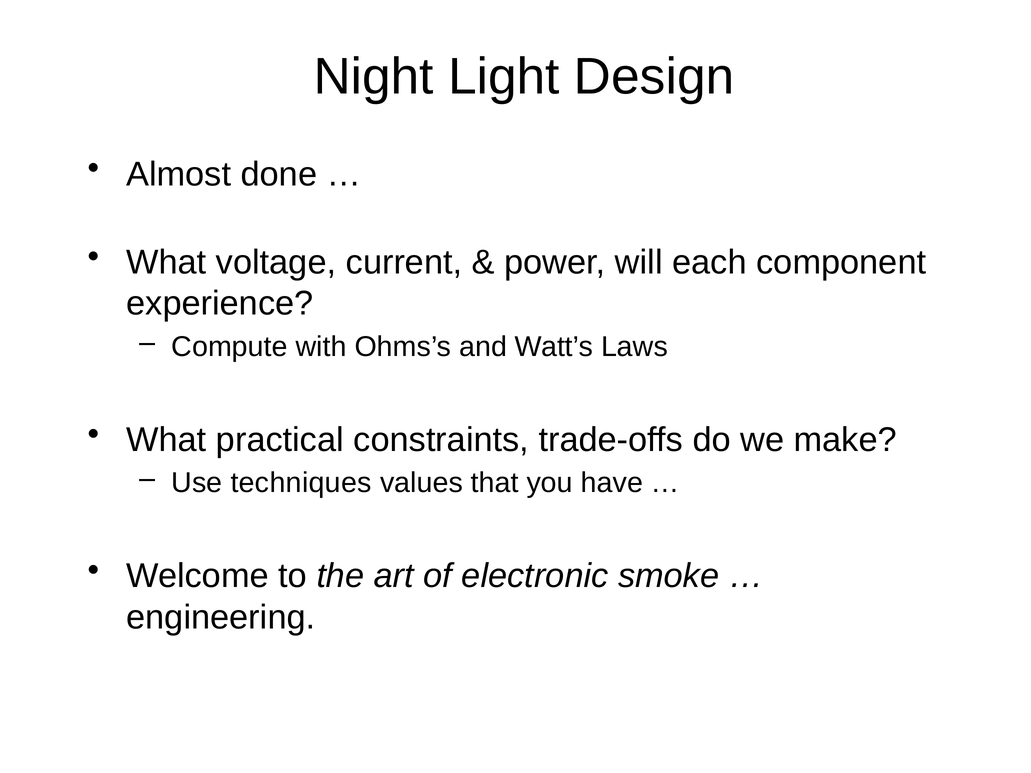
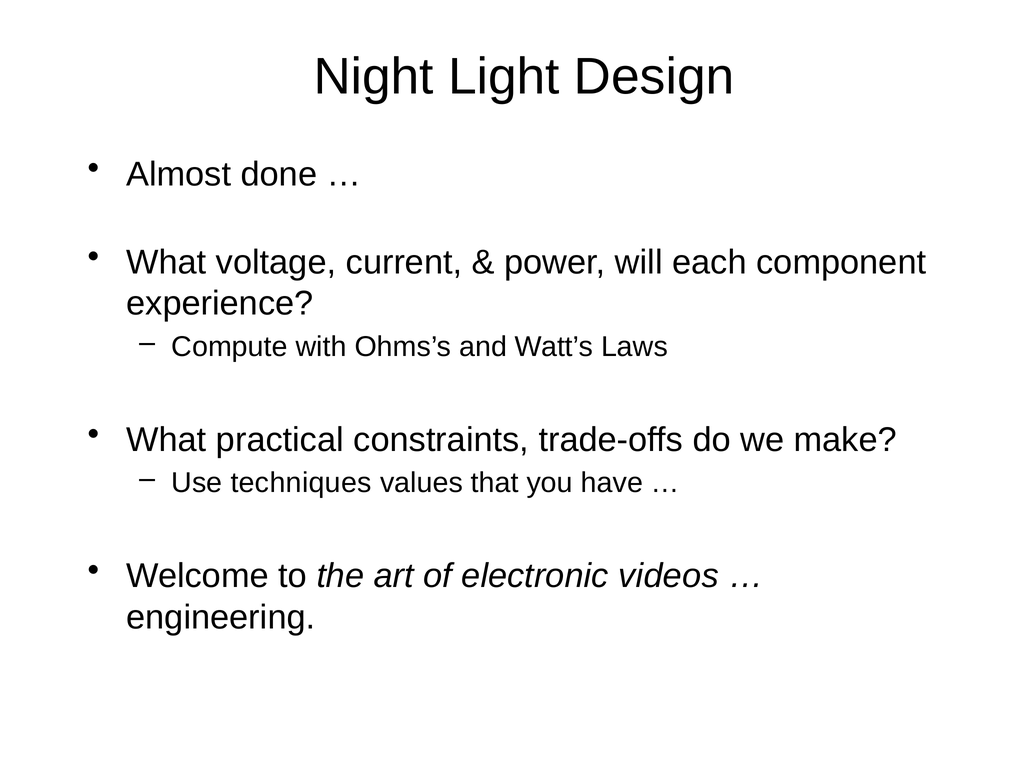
smoke: smoke -> videos (669, 576)
